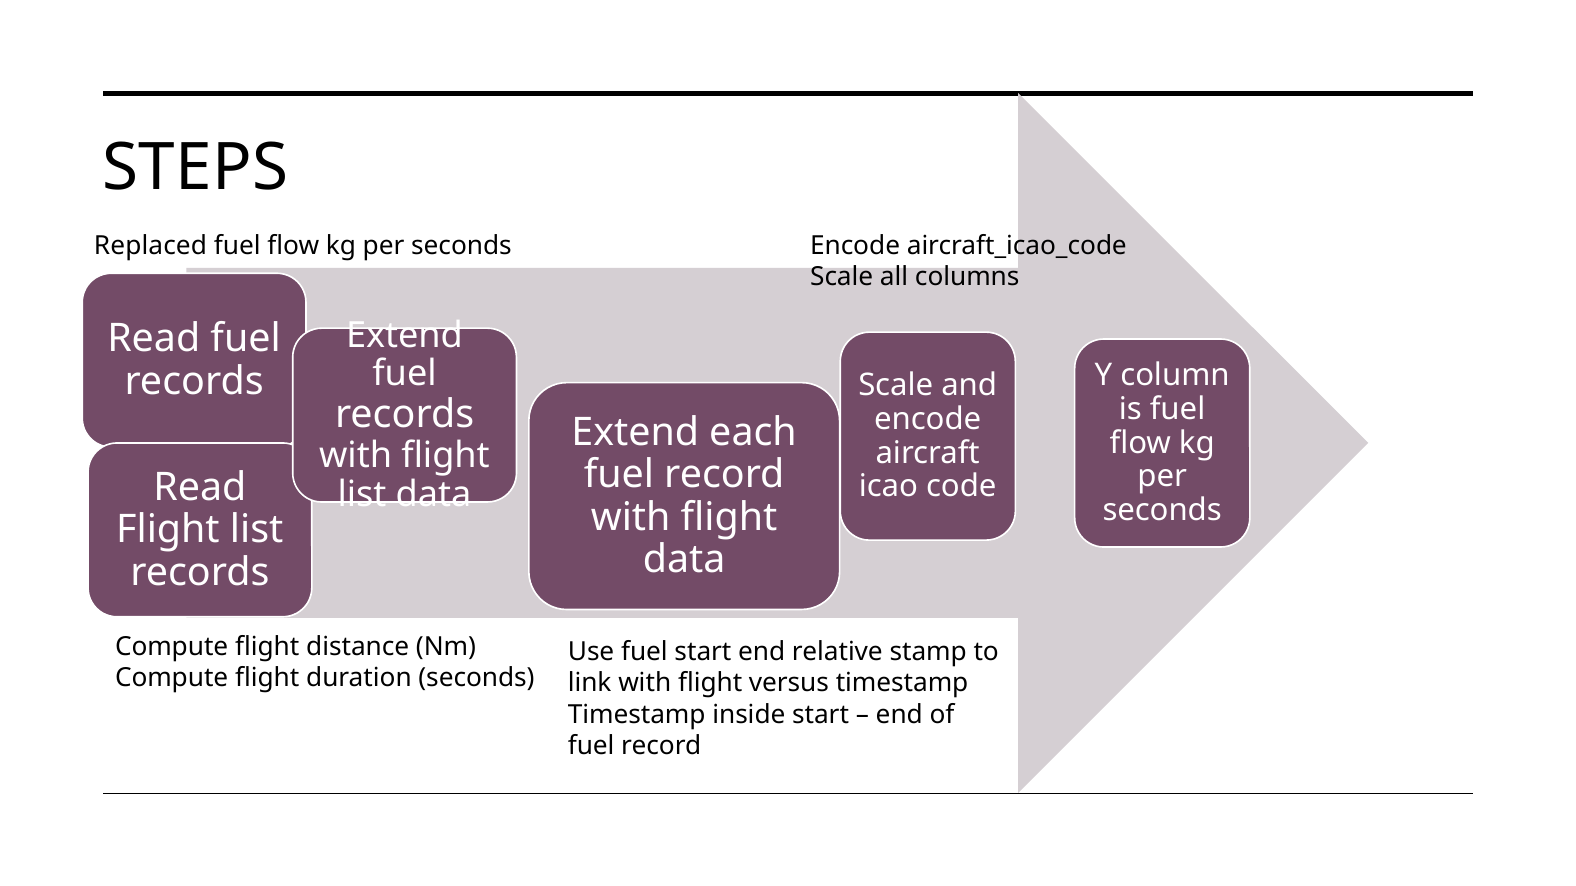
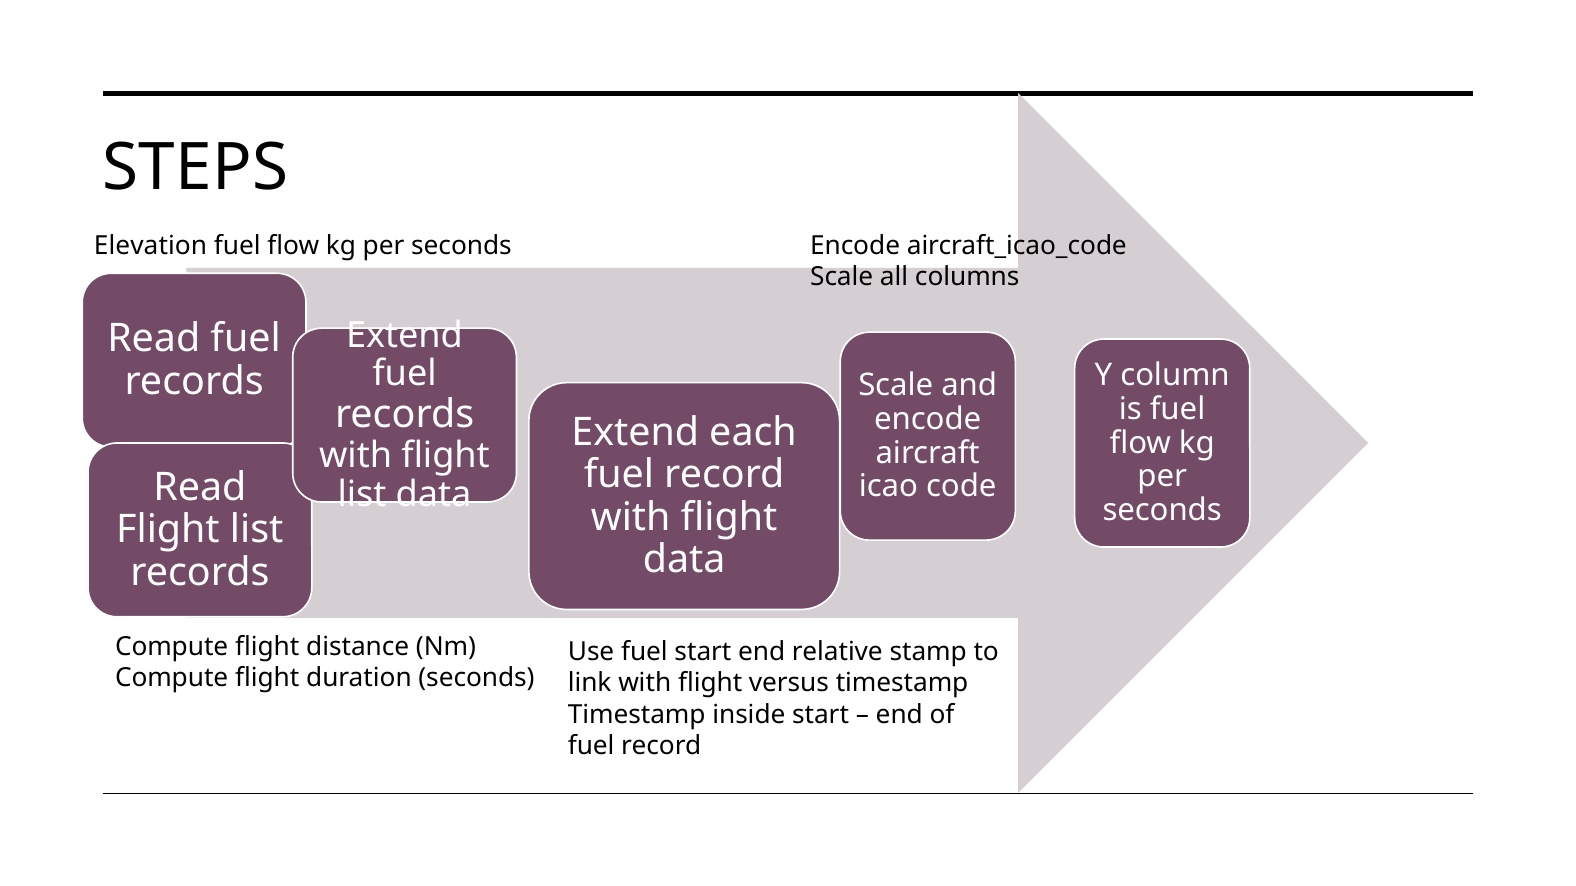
Replaced: Replaced -> Elevation (150, 246)
